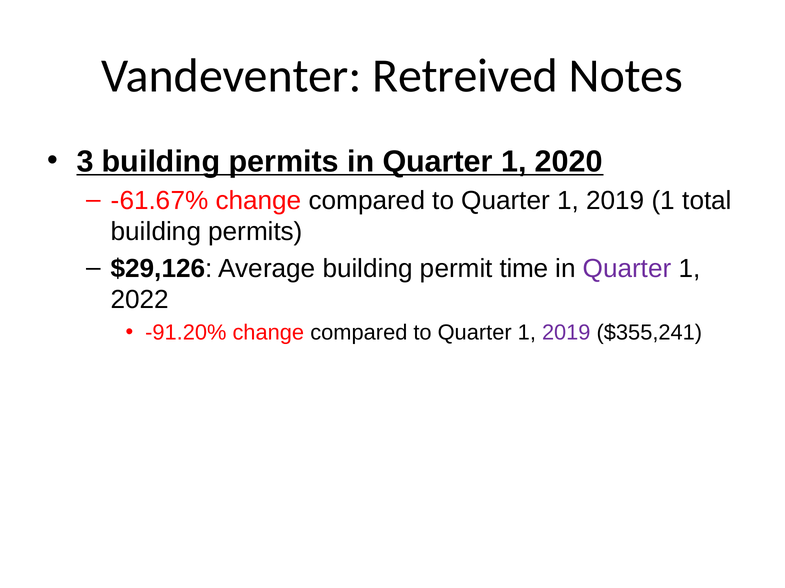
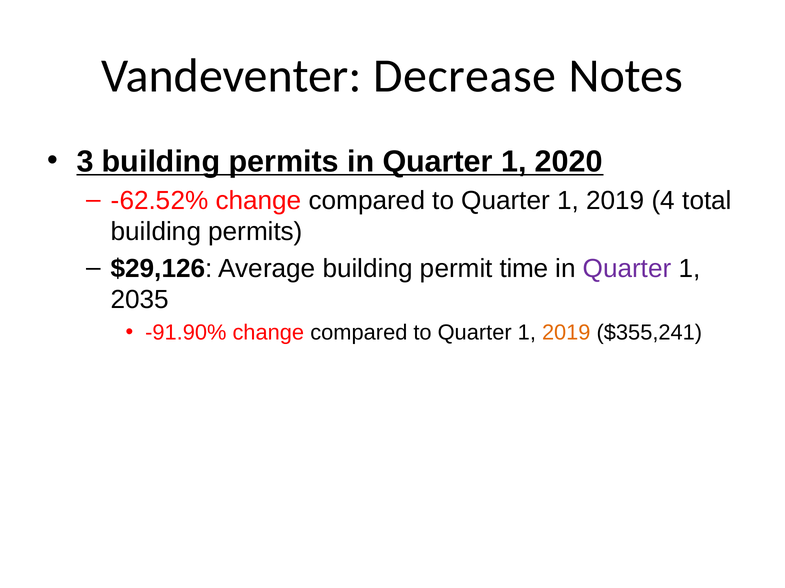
Retreived: Retreived -> Decrease (465, 76)
-61.67%: -61.67% -> -62.52% (160, 201)
2019 1: 1 -> 4 (663, 201)
2022: 2022 -> 2035 (140, 300)
-91.20%: -91.20% -> -91.90% (186, 333)
2019 colour: purple -> orange (566, 333)
